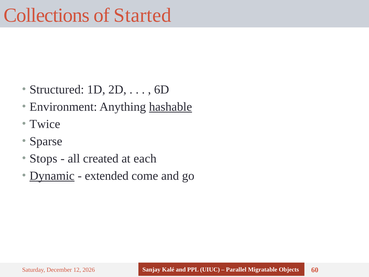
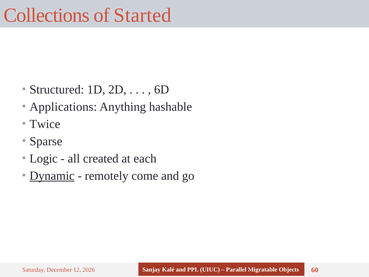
Environment: Environment -> Applications (63, 107)
hashable underline: present -> none (171, 107)
Stops: Stops -> Logic (44, 158)
extended: extended -> remotely (107, 176)
